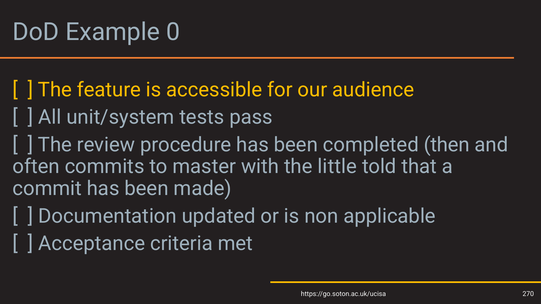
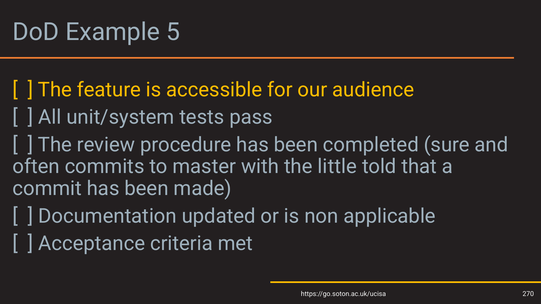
0: 0 -> 5 (173, 32)
then: then -> sure (447, 145)
